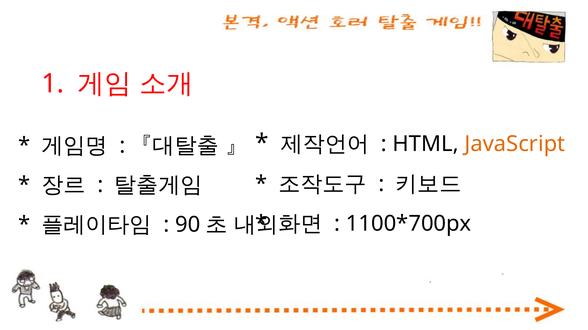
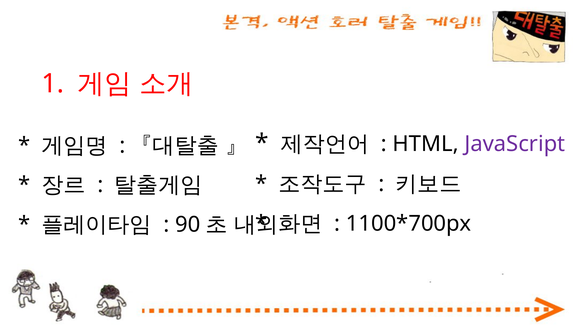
JavaScript colour: orange -> purple (515, 144)
